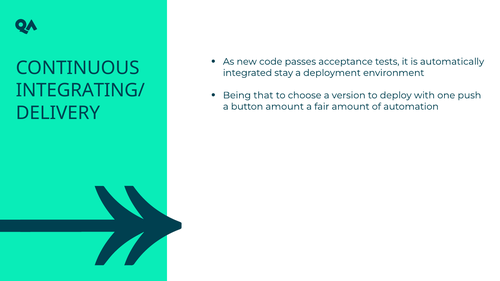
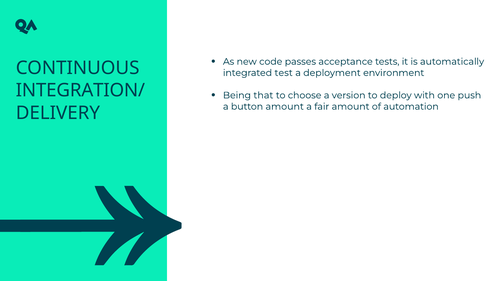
stay: stay -> test (284, 73)
INTEGRATING/: INTEGRATING/ -> INTEGRATION/ (80, 90)
